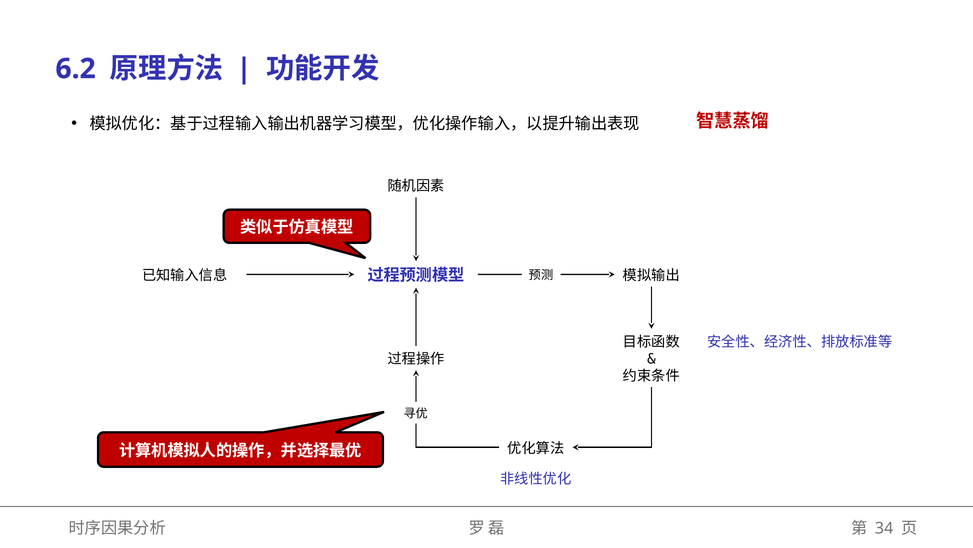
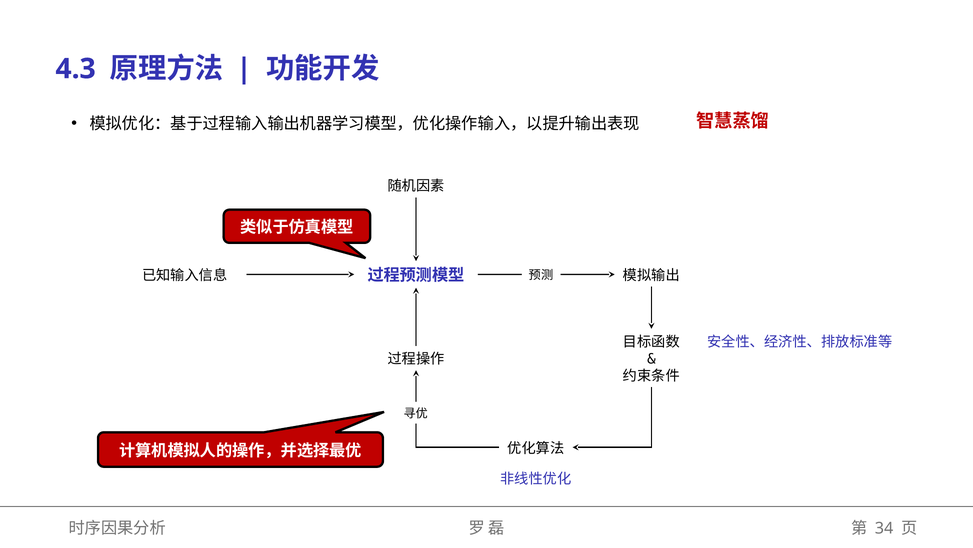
6.2: 6.2 -> 4.3 (76, 69)
